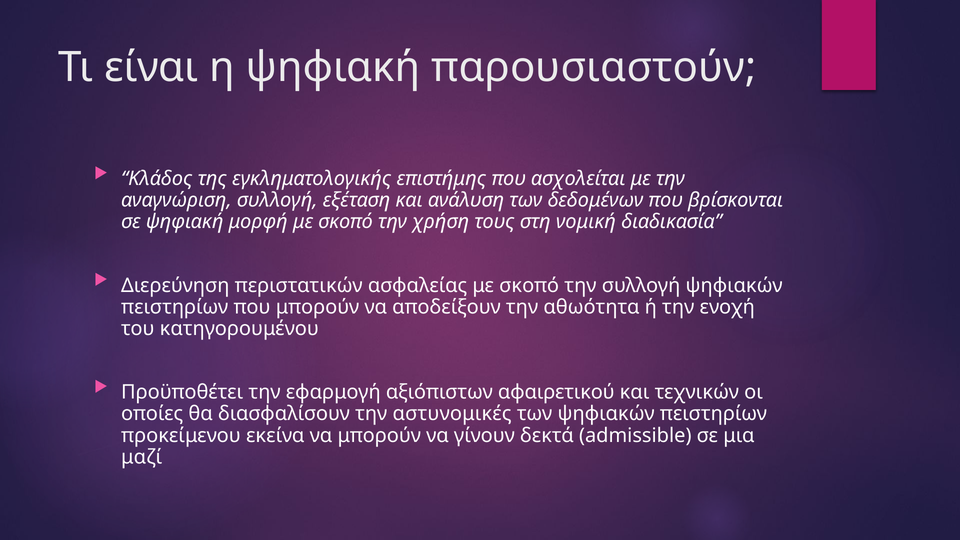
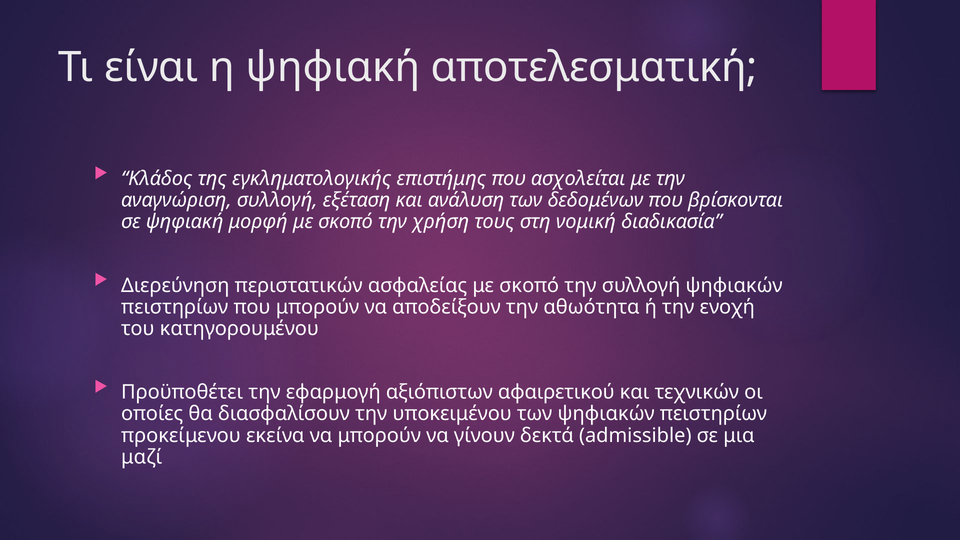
παρουσιαστούν: παρουσιαστούν -> αποτελεσματική (594, 67)
αστυνομικές: αστυνομικές -> υποκειμένου (452, 414)
